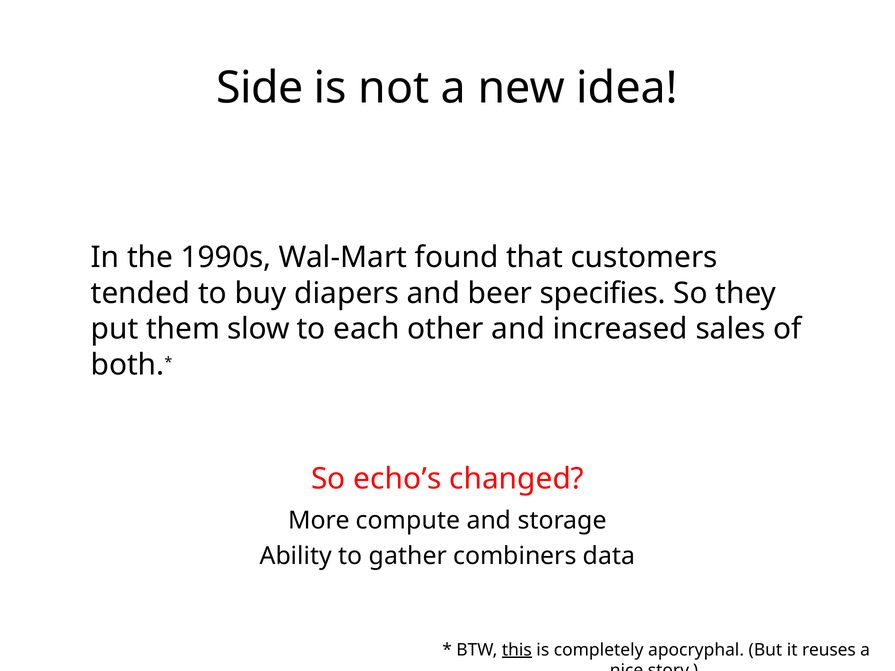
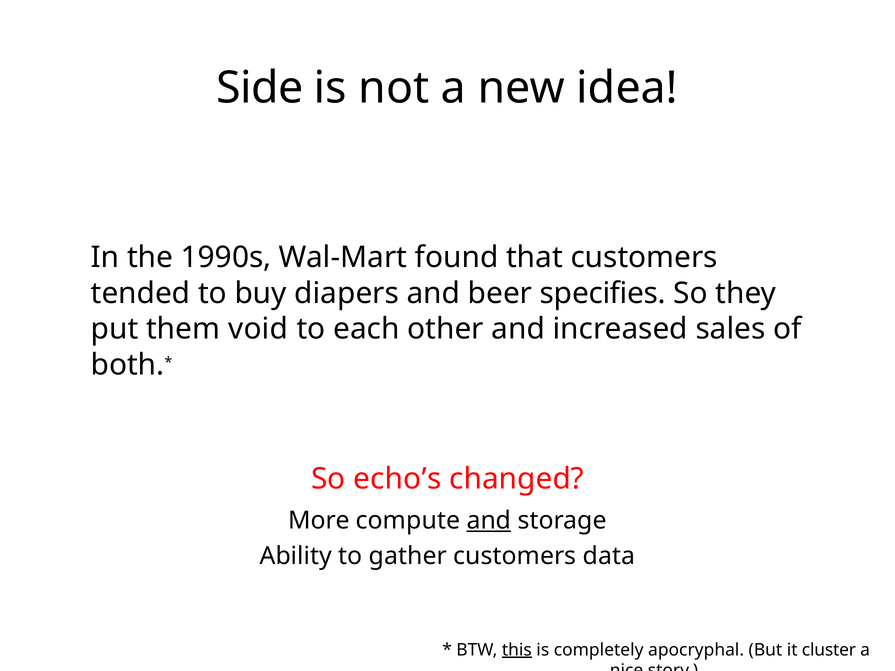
slow: slow -> void (258, 329)
and underline: none -> present (489, 521)
gather combiners: combiners -> customers (515, 556)
reuses: reuses -> cluster (829, 650)
